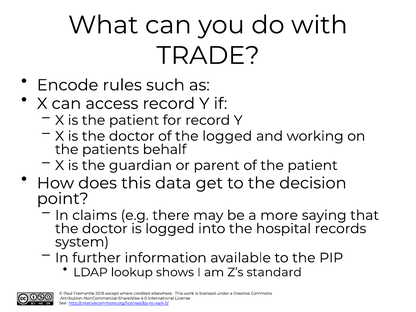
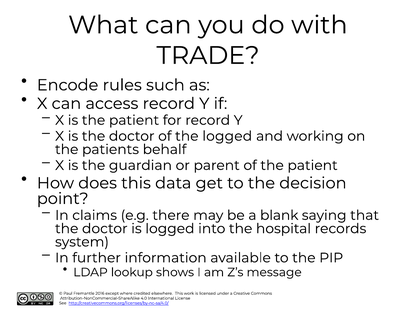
more: more -> blank (279, 215)
standard: standard -> message (274, 272)
